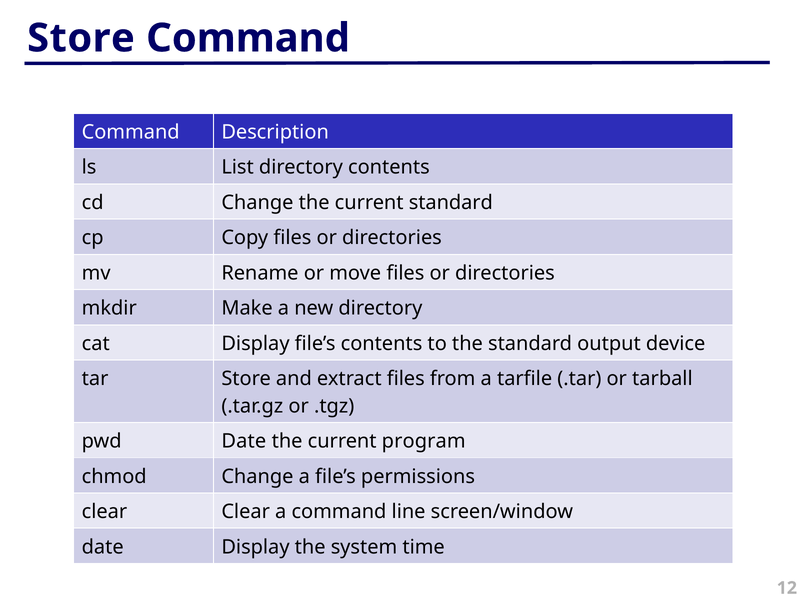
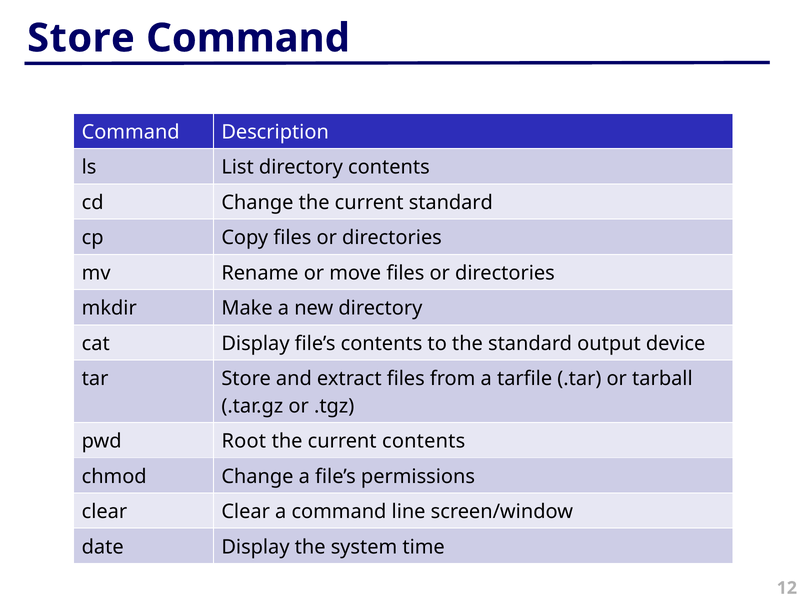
pwd Date: Date -> Root (244, 441)
current program: program -> contents (424, 441)
